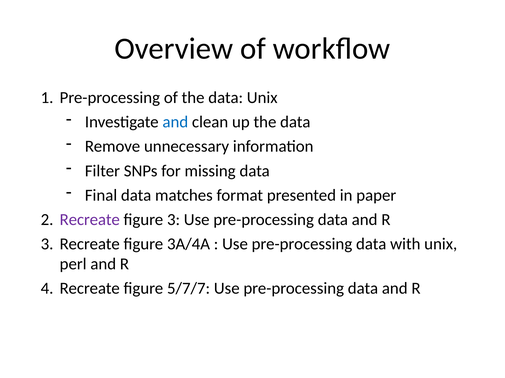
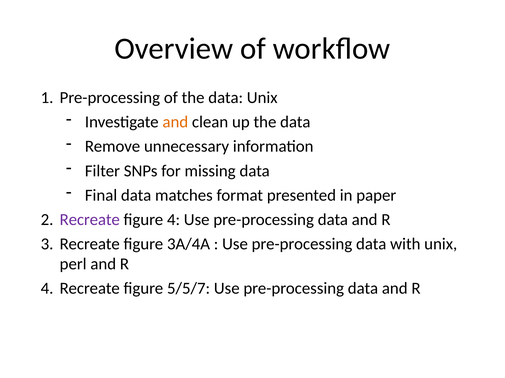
and colour: blue -> orange (175, 122)
figure 3: 3 -> 4 (174, 220)
5/7/7: 5/7/7 -> 5/5/7 (189, 289)
